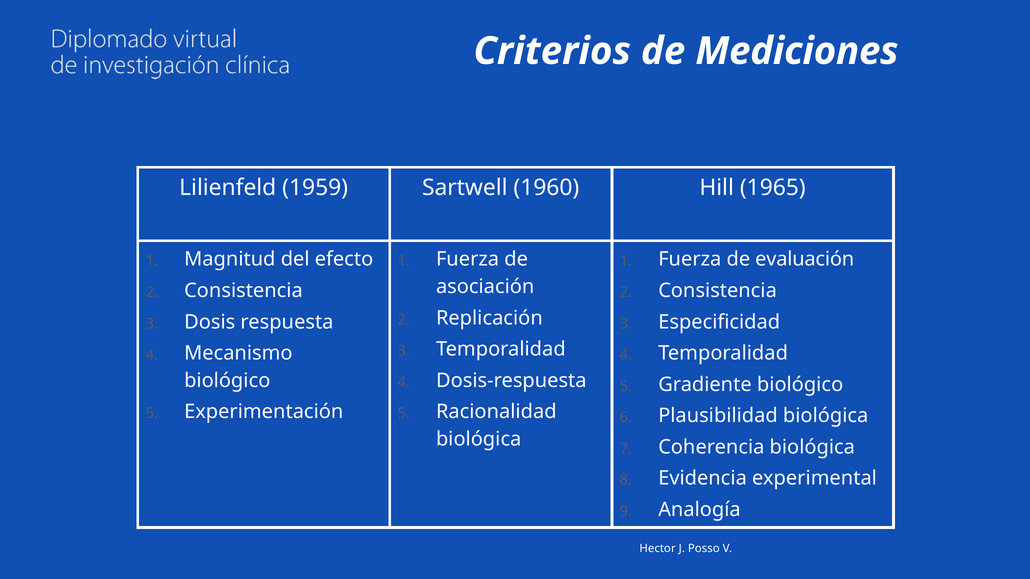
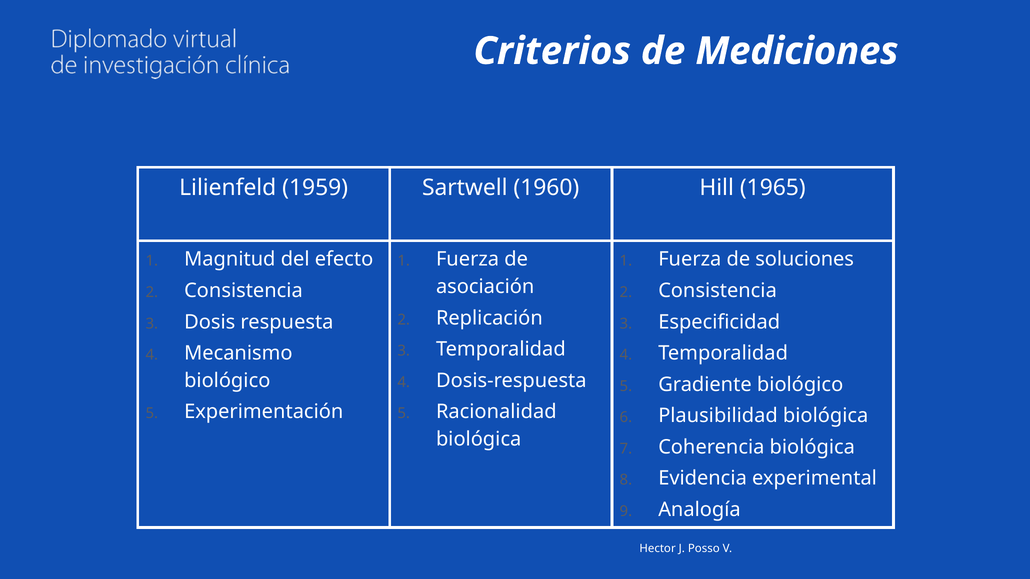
evaluación: evaluación -> soluciones (805, 260)
